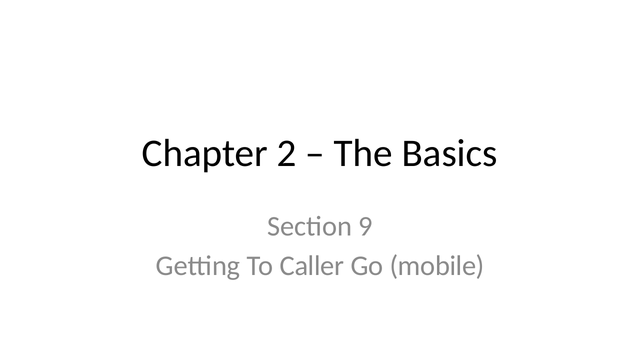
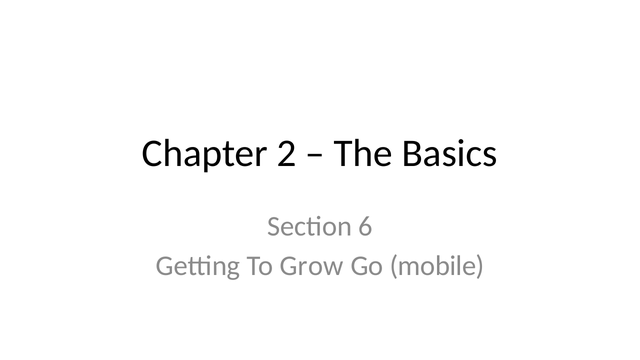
9: 9 -> 6 (366, 226)
Caller: Caller -> Grow (312, 266)
